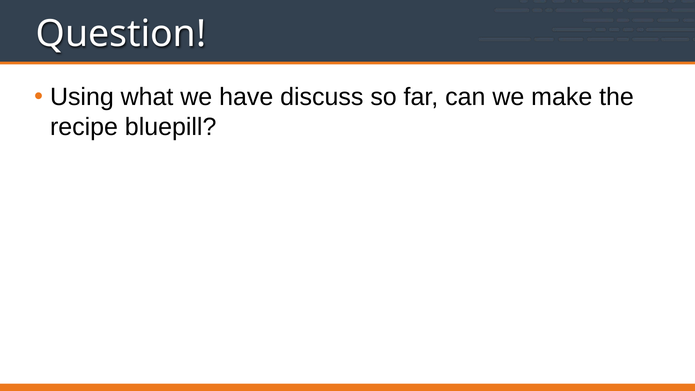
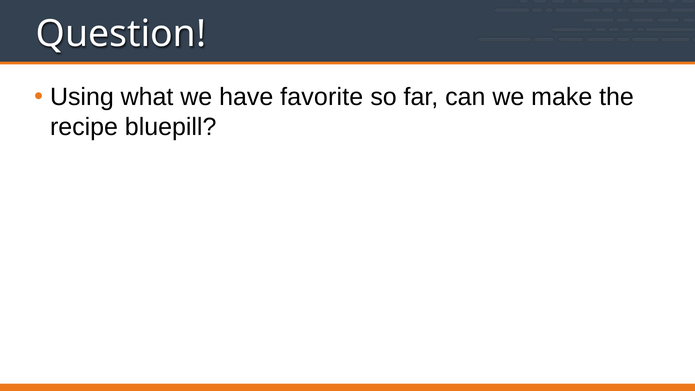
discuss: discuss -> favorite (322, 97)
